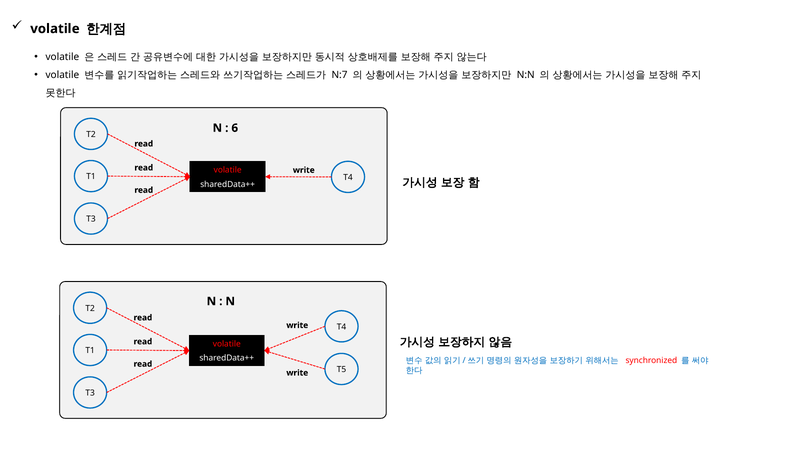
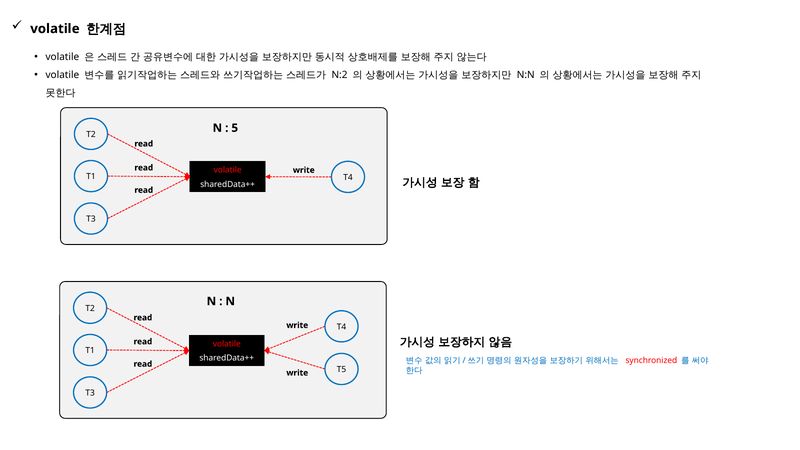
N:7: N:7 -> N:2 (340, 75)
6: 6 -> 5 (235, 128)
